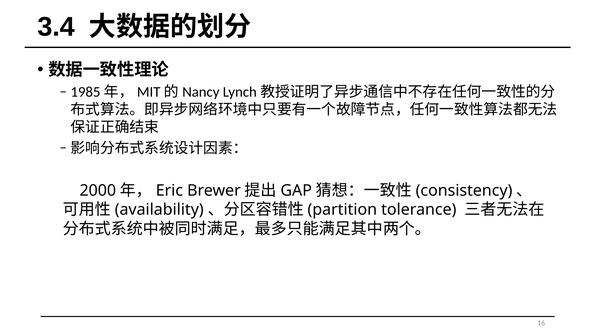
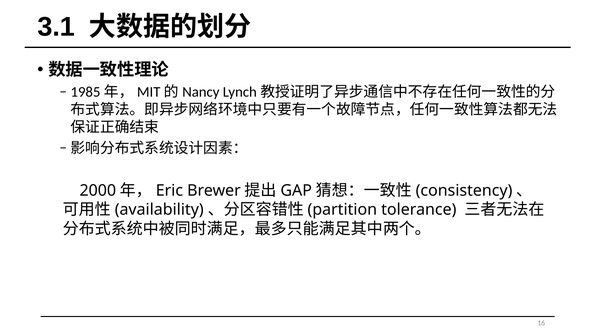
3.4: 3.4 -> 3.1 (56, 27)
